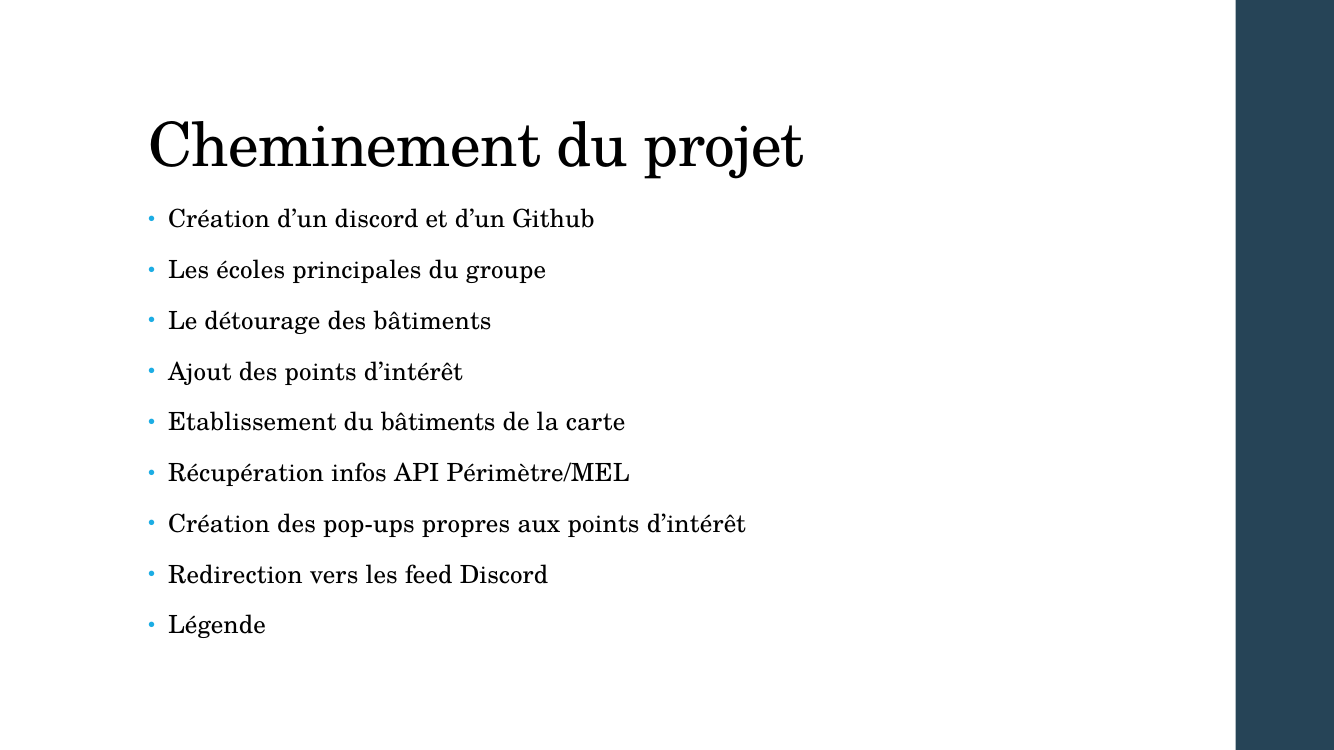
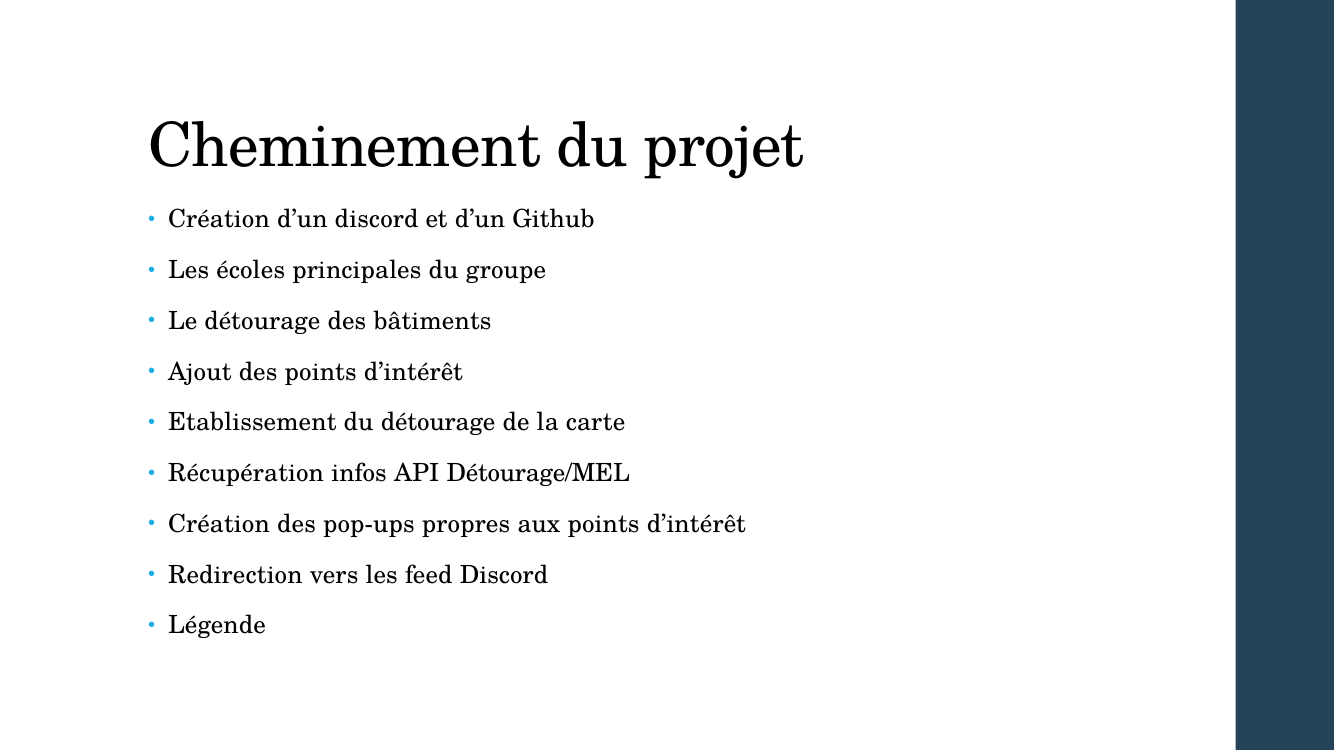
du bâtiments: bâtiments -> détourage (438, 423)
Périmètre/MEL: Périmètre/MEL -> Détourage/MEL (538, 474)
